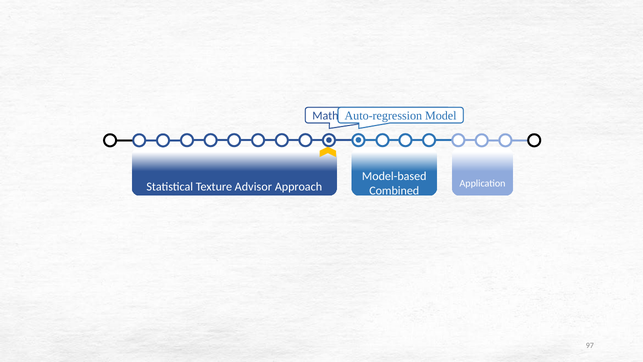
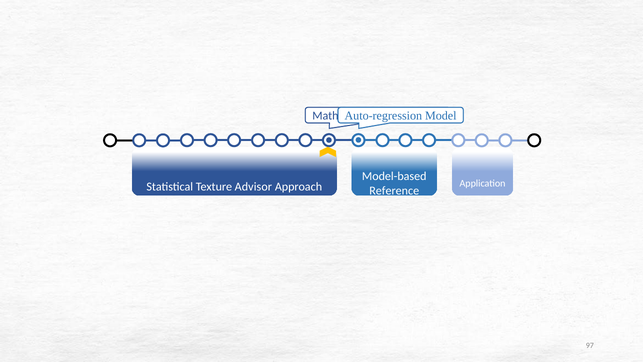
Combined: Combined -> Reference (394, 191)
